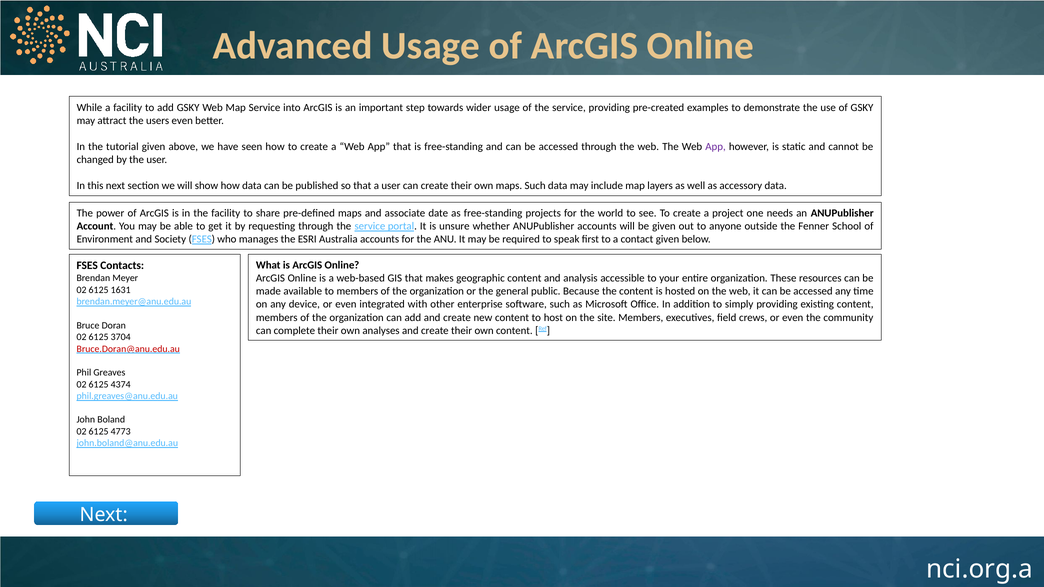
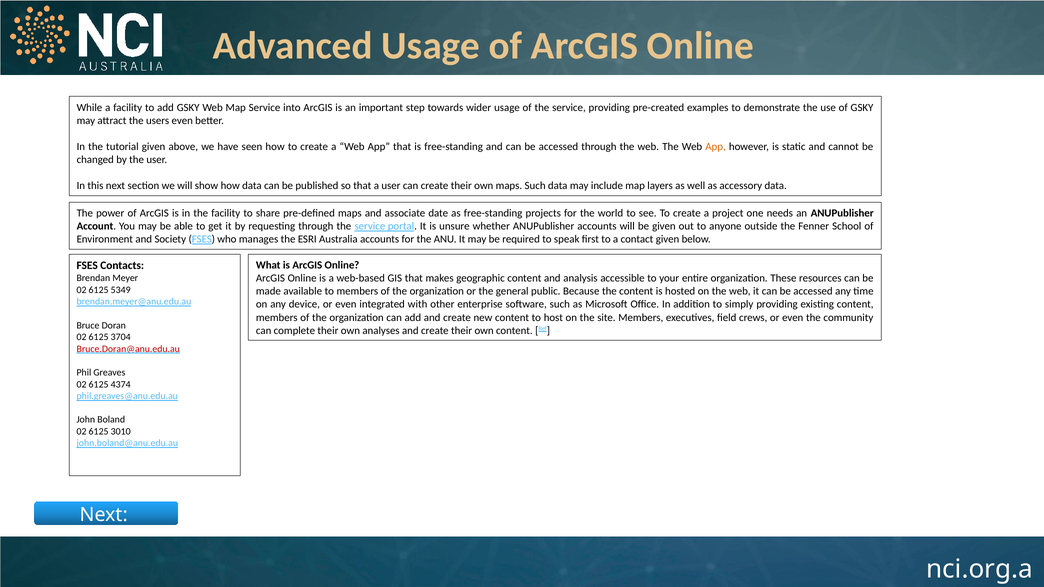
App colour: purple -> orange (716, 147)
1631: 1631 -> 5349 (121, 290)
4773: 4773 -> 3010 (121, 432)
